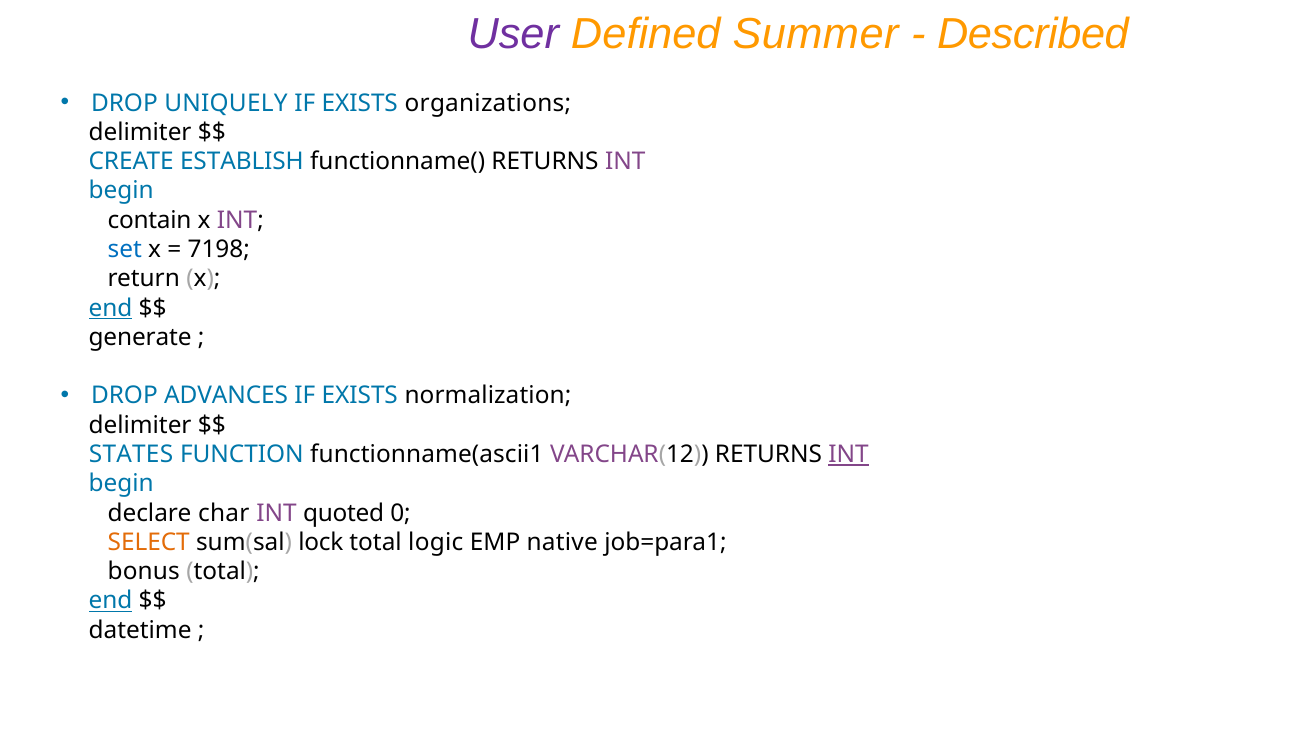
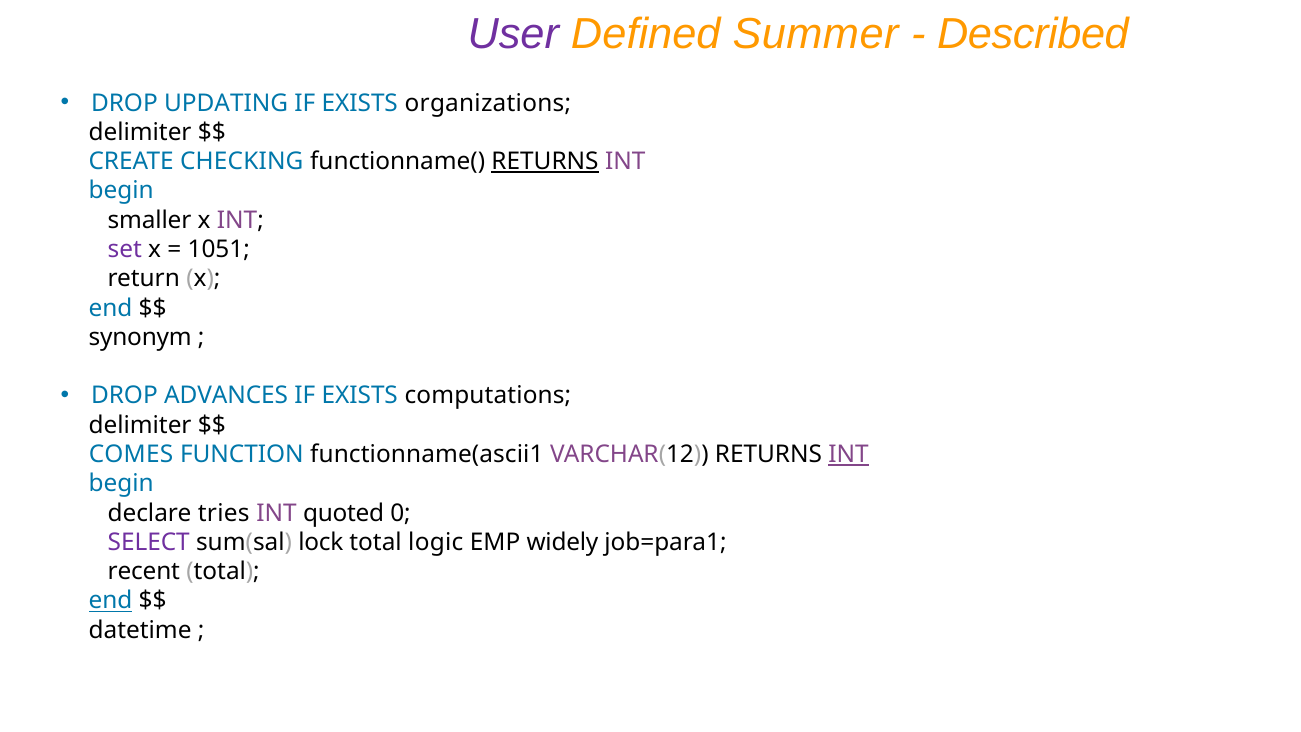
UNIQUELY: UNIQUELY -> UPDATING (226, 103)
ESTABLISH: ESTABLISH -> CHECKING (242, 162)
RETURNS underline: none -> present (545, 162)
contain: contain -> smaller (150, 220)
set colour: blue -> purple (125, 249)
7198: 7198 -> 1051 (219, 249)
end underline: present -> none (111, 308)
generate: generate -> synonym (140, 337)
normalization: normalization -> computations (488, 396)
STATES: STATES -> COMES (131, 454)
char: char -> tries (224, 513)
SELECT colour: orange -> purple (149, 542)
native: native -> widely (562, 542)
bonus: bonus -> recent (144, 571)
